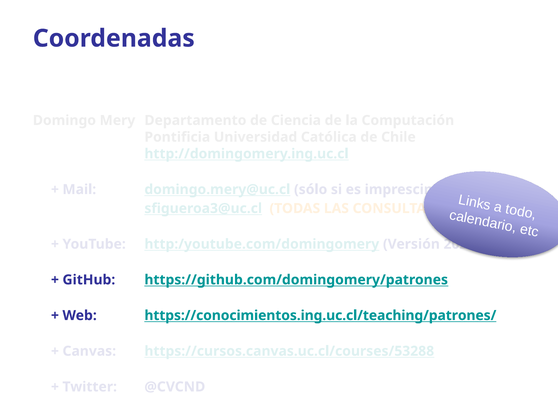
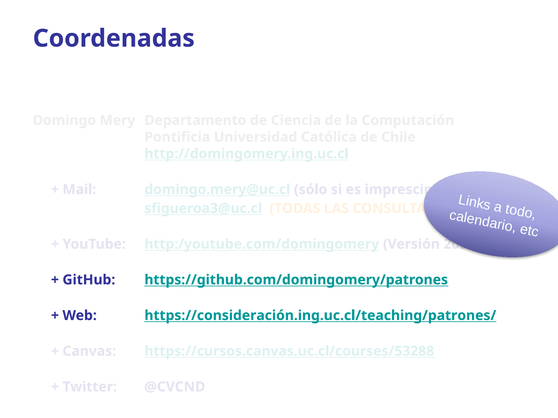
https://conocimientos.ing.uc.cl/teaching/patrones/: https://conocimientos.ing.uc.cl/teaching/patrones/ -> https://consideración.ing.uc.cl/teaching/patrones/ (320, 316)
